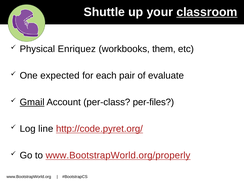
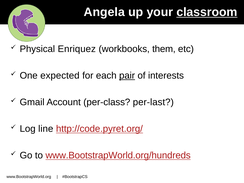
Shuttle: Shuttle -> Angela (104, 12)
pair underline: none -> present (127, 76)
evaluate: evaluate -> interests (166, 76)
Gmail underline: present -> none (32, 102)
per-files: per-files -> per-last (153, 102)
www.BootstrapWorld.org/properly: www.BootstrapWorld.org/properly -> www.BootstrapWorld.org/hundreds (118, 155)
